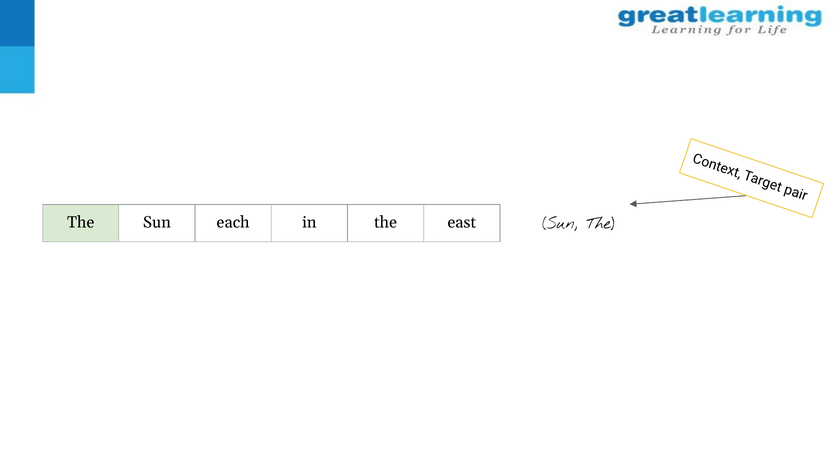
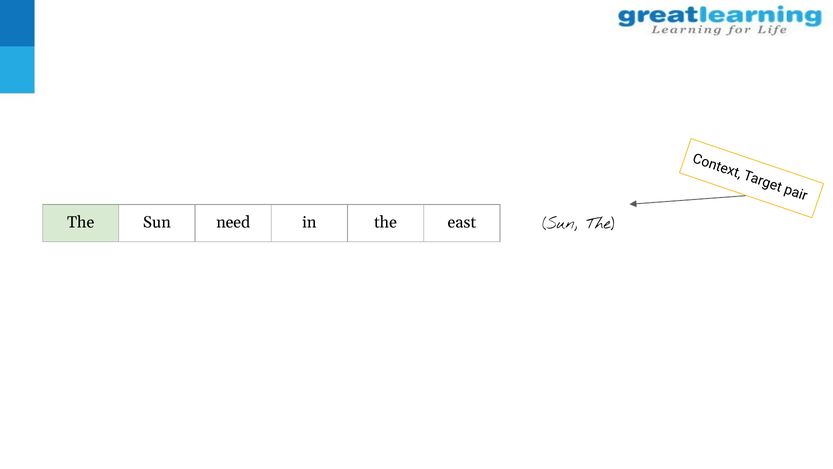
each: each -> need (233, 222)
